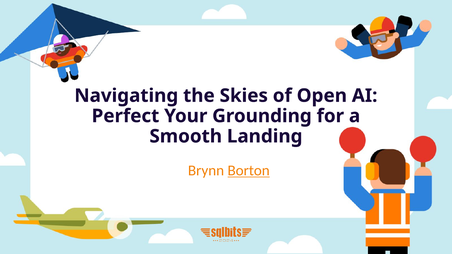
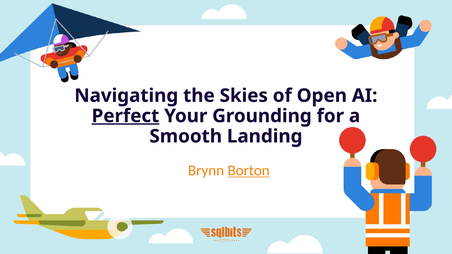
Perfect underline: none -> present (125, 116)
